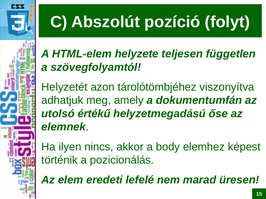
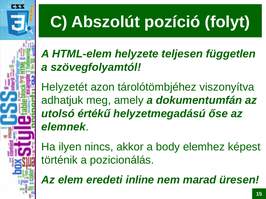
lefelé: lefelé -> inline (140, 180)
